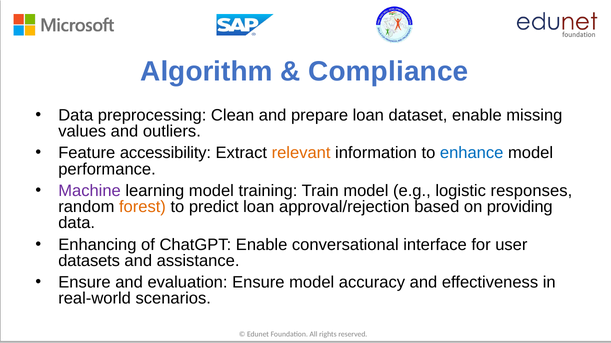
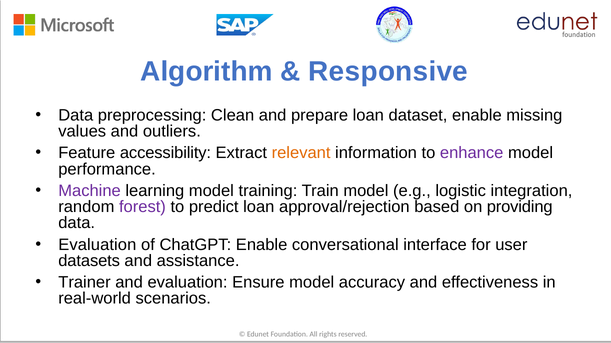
Compliance: Compliance -> Responsive (388, 72)
enhance colour: blue -> purple (472, 153)
responses: responses -> integration (531, 191)
forest colour: orange -> purple (142, 207)
Enhancing: Enhancing -> Evaluation (97, 245)
Ensure: Ensure -> Trainer (84, 283)
